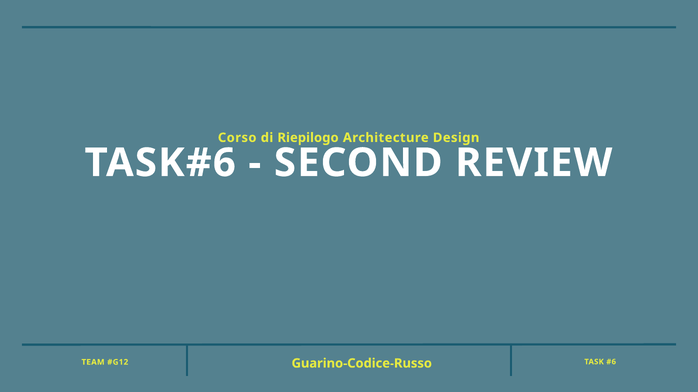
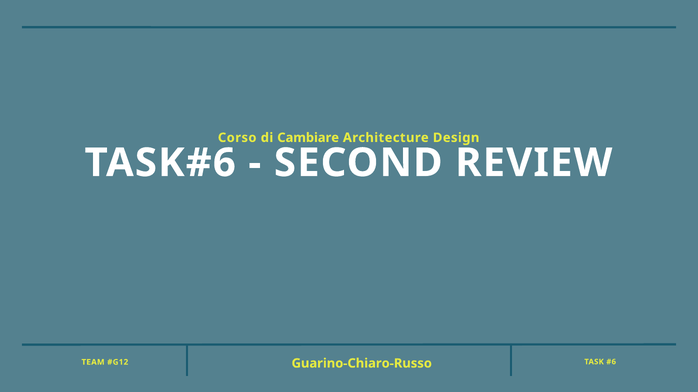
Riepilogo: Riepilogo -> Cambiare (308, 138)
Guarino-Codice-Russo: Guarino-Codice-Russo -> Guarino-Chiaro-Russo (362, 364)
